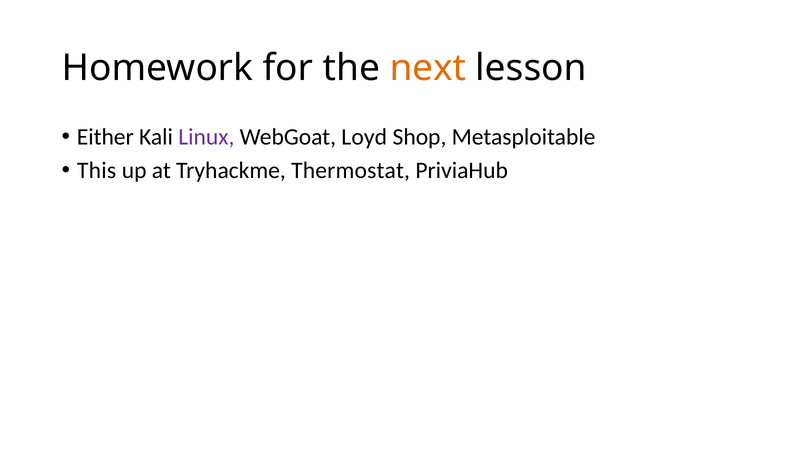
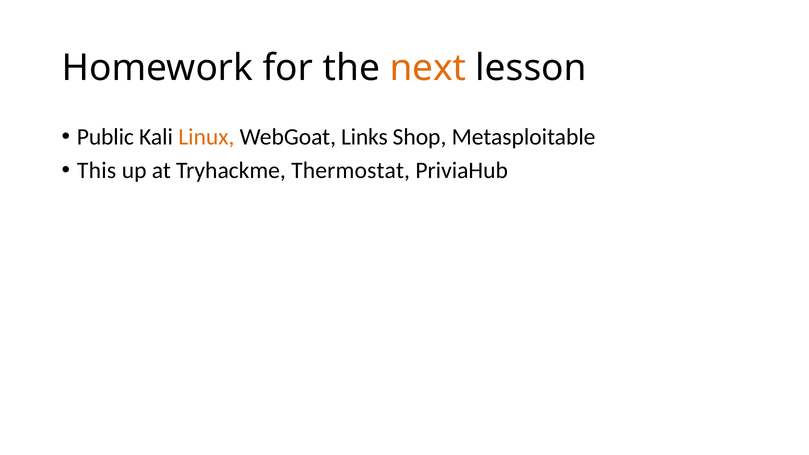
Either: Either -> Public (105, 137)
Linux colour: purple -> orange (206, 137)
Loyd: Loyd -> Links (364, 137)
